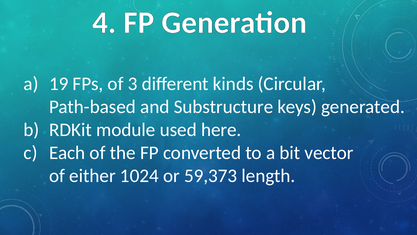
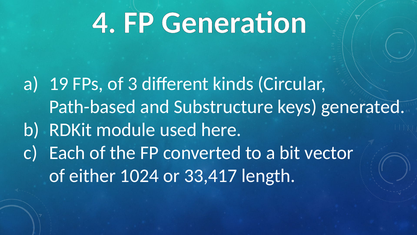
59,373: 59,373 -> 33,417 (211, 175)
